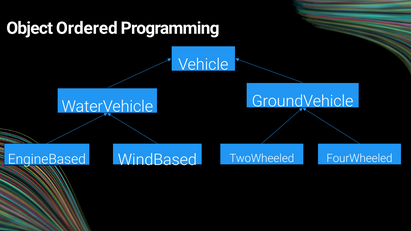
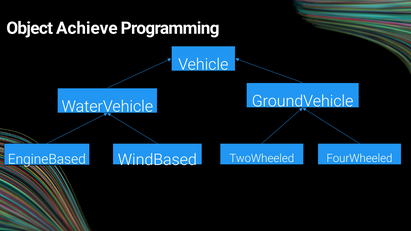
Ordered: Ordered -> Achieve (87, 28)
